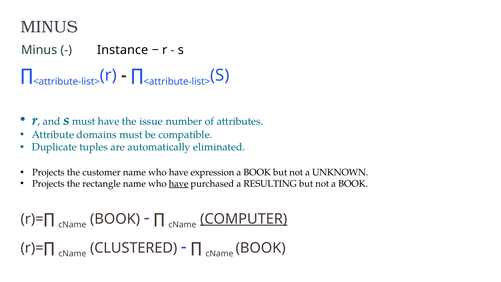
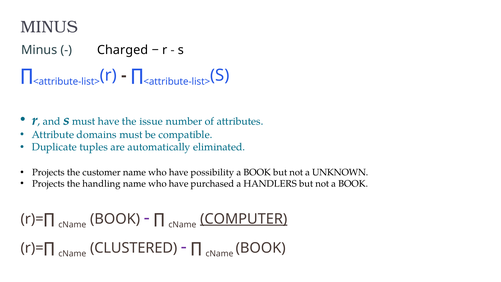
Instance: Instance -> Charged (123, 50)
expression: expression -> possibility (212, 172)
rectangle: rectangle -> handling (101, 184)
have underline: present -> none (179, 184)
RESULTING: RESULTING -> HANDLERS (270, 184)
